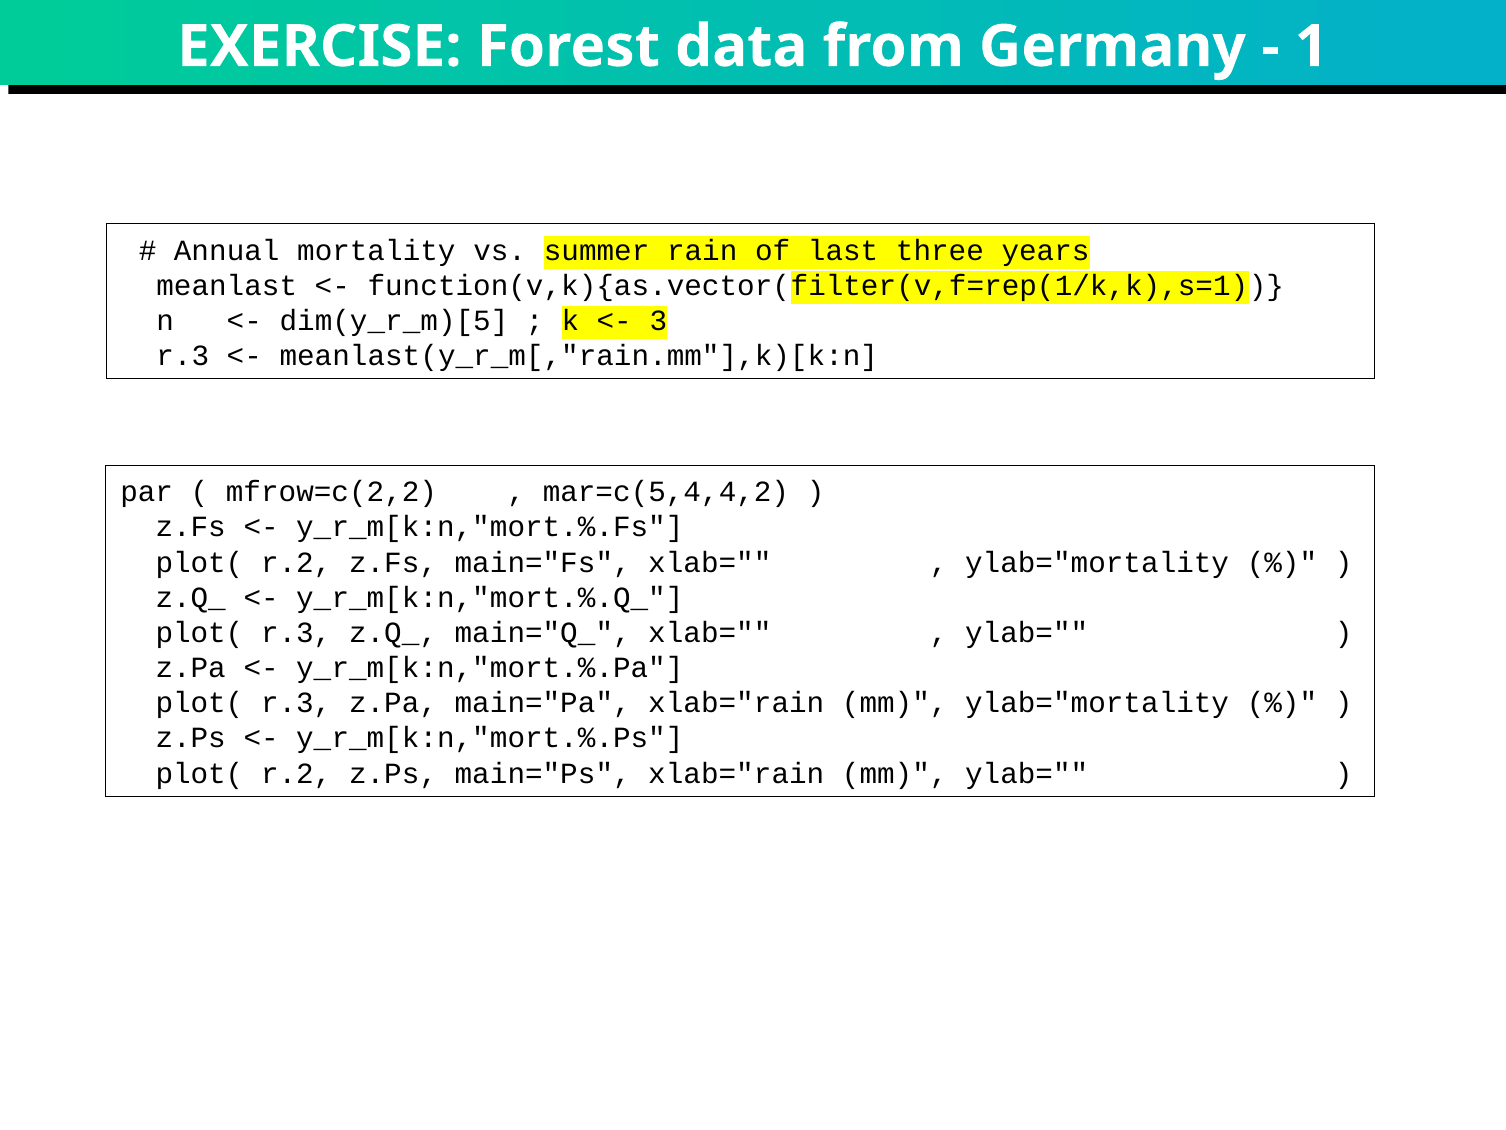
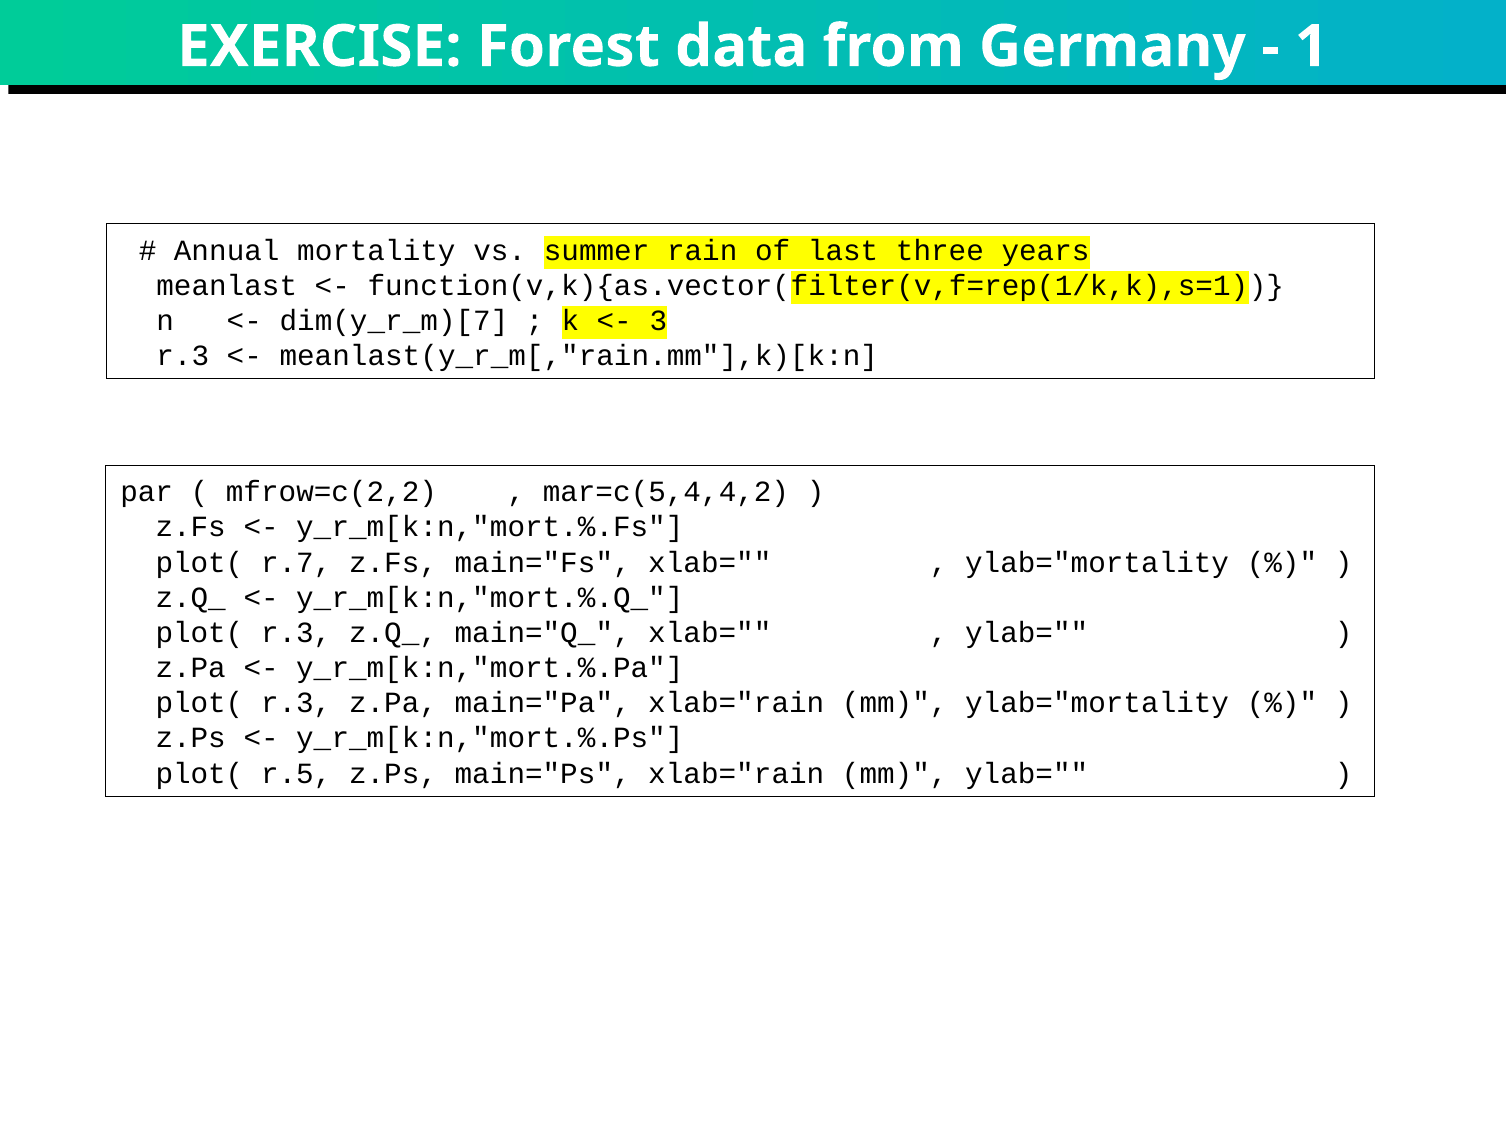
dim(y_r_m)[5: dim(y_r_m)[5 -> dim(y_r_m)[7 (394, 321)
r.2: r.2 -> r.7 (296, 562)
r.2: r.2 -> r.5 (296, 773)
